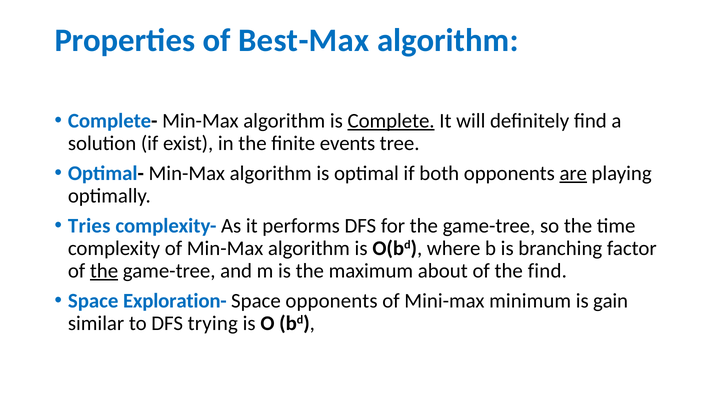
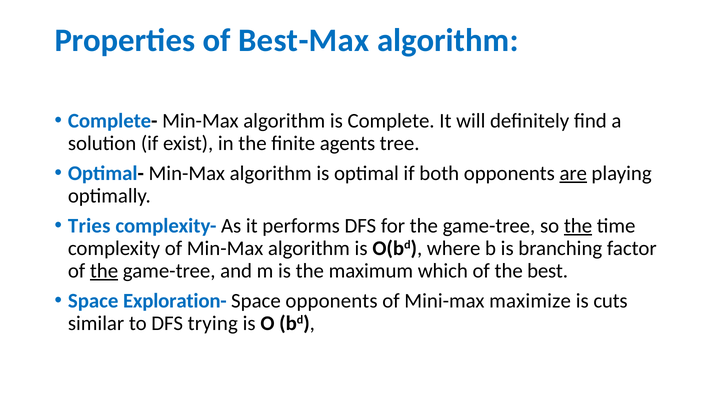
Complete underline: present -> none (391, 121)
events: events -> agents (348, 143)
the underline: none -> present (578, 226)
about: about -> which (443, 271)
the find: find -> best (548, 271)
minimum: minimum -> maximize (530, 301)
gain: gain -> cuts (611, 301)
